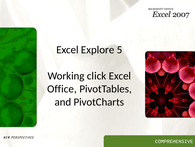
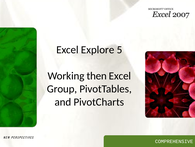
click: click -> then (97, 76)
Office: Office -> Group (62, 88)
